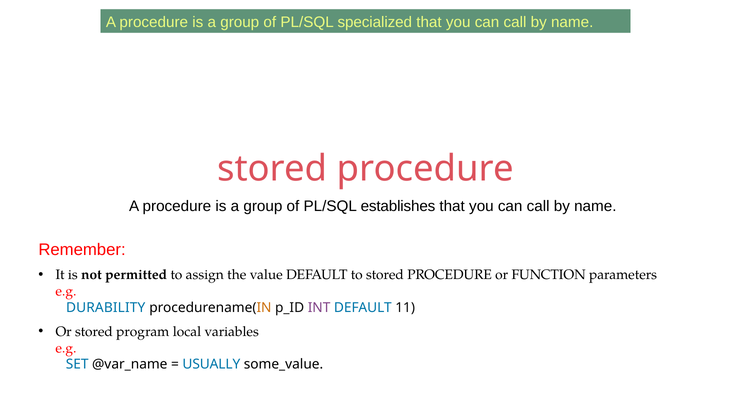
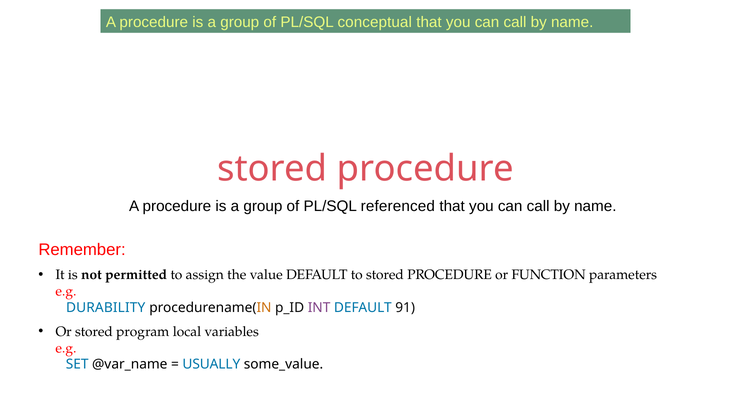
specialized: specialized -> conceptual (375, 22)
establishes: establishes -> referenced (398, 206)
11: 11 -> 91 (405, 308)
